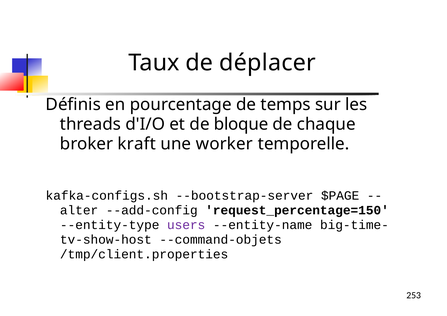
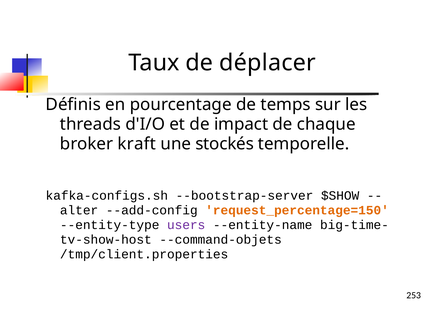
bloque: bloque -> impact (241, 124)
worker: worker -> stockés (225, 144)
$PAGE: $PAGE -> $SHOW (340, 196)
request_percentage=150 colour: black -> orange (297, 210)
